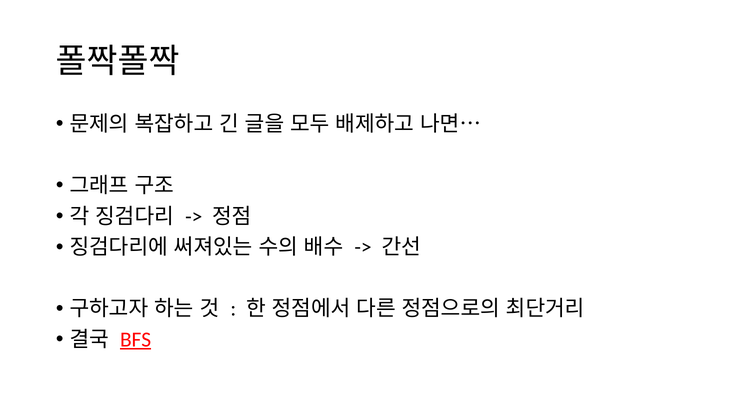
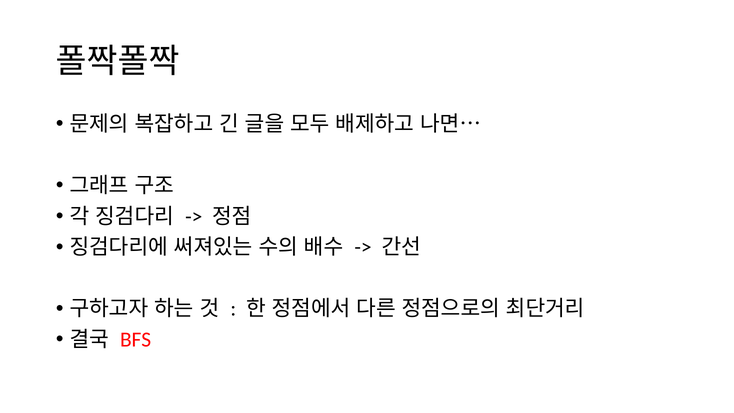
BFS underline: present -> none (136, 340)
